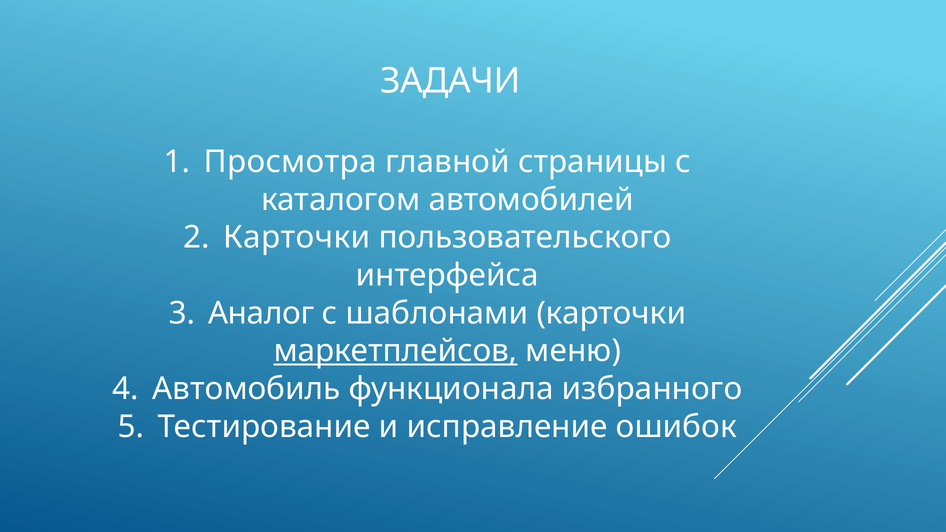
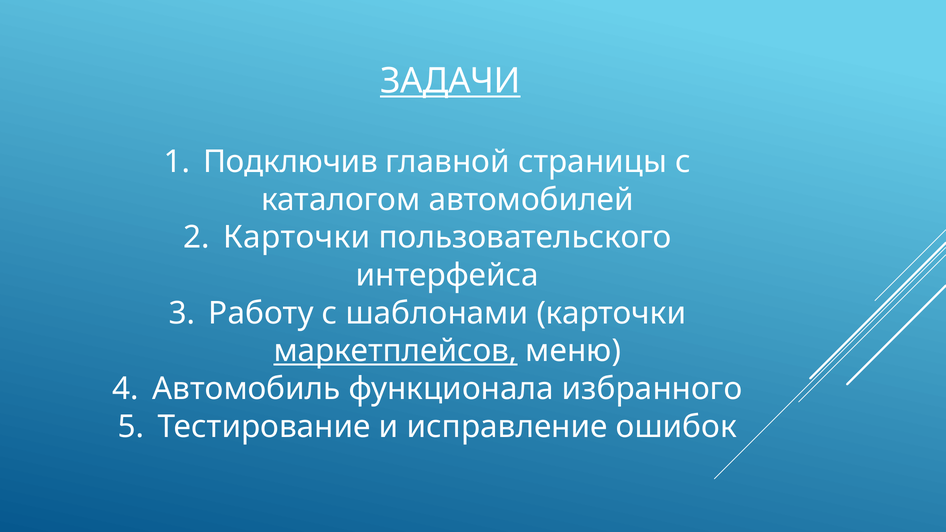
ЗАДАЧИ underline: none -> present (450, 81)
Просмотра: Просмотра -> Подключив (291, 162)
Аналог: Аналог -> Работу (261, 313)
